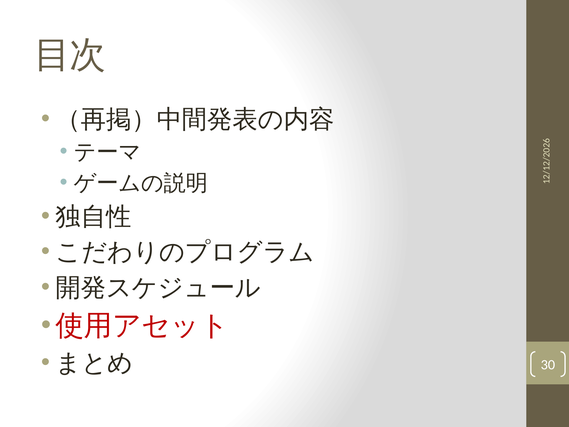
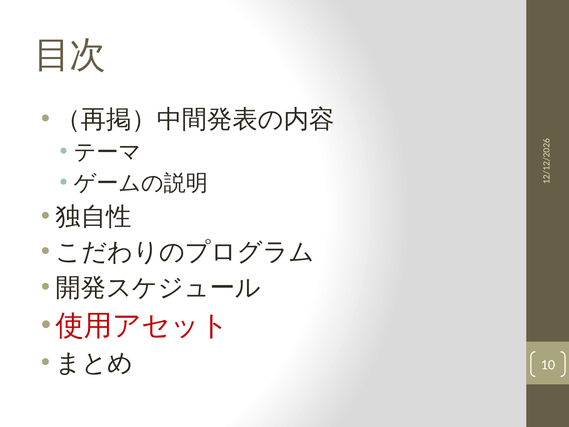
30: 30 -> 10 (548, 365)
